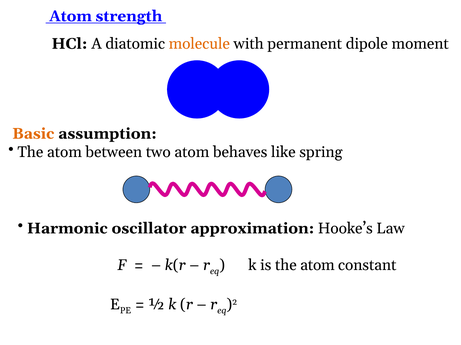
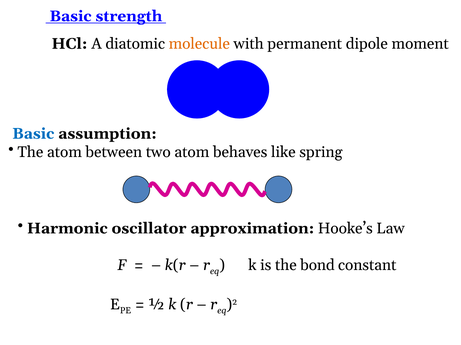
Atom: Atom -> Basic (70, 16)
Basic colour: orange -> blue (33, 134)
is the atom: atom -> bond (317, 266)
